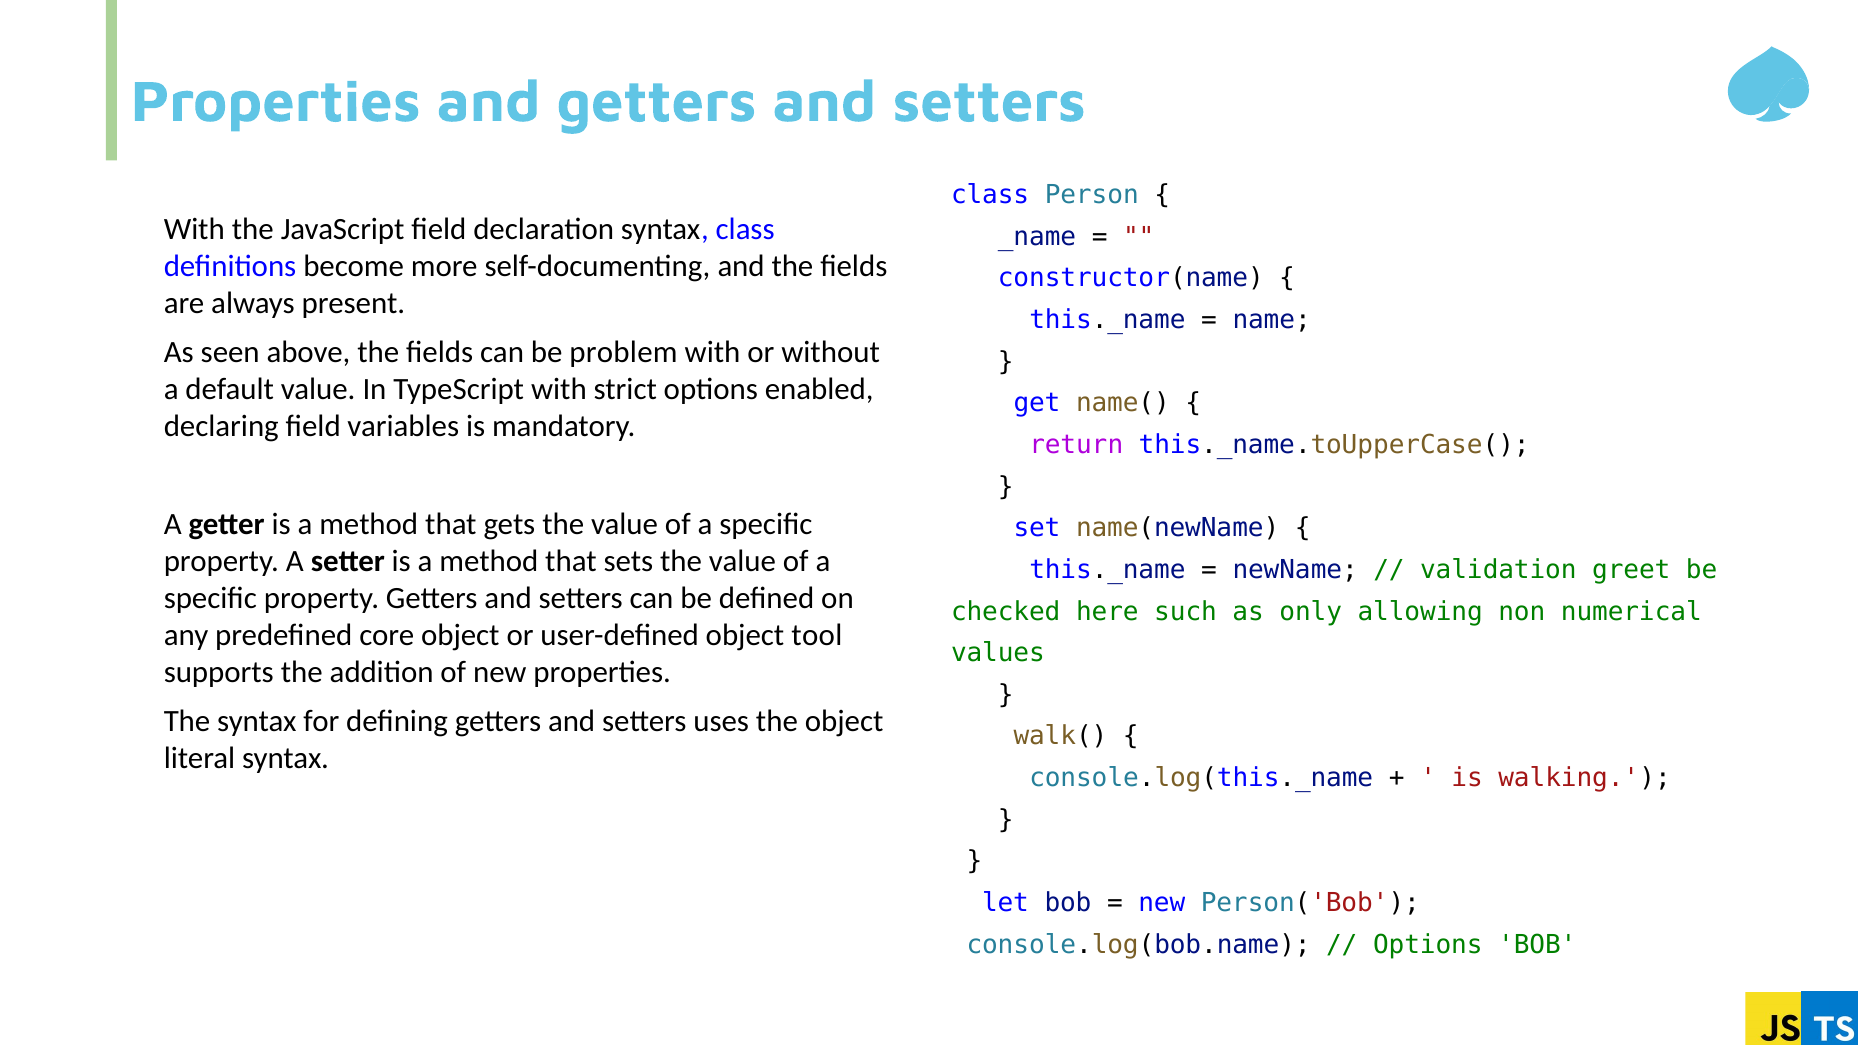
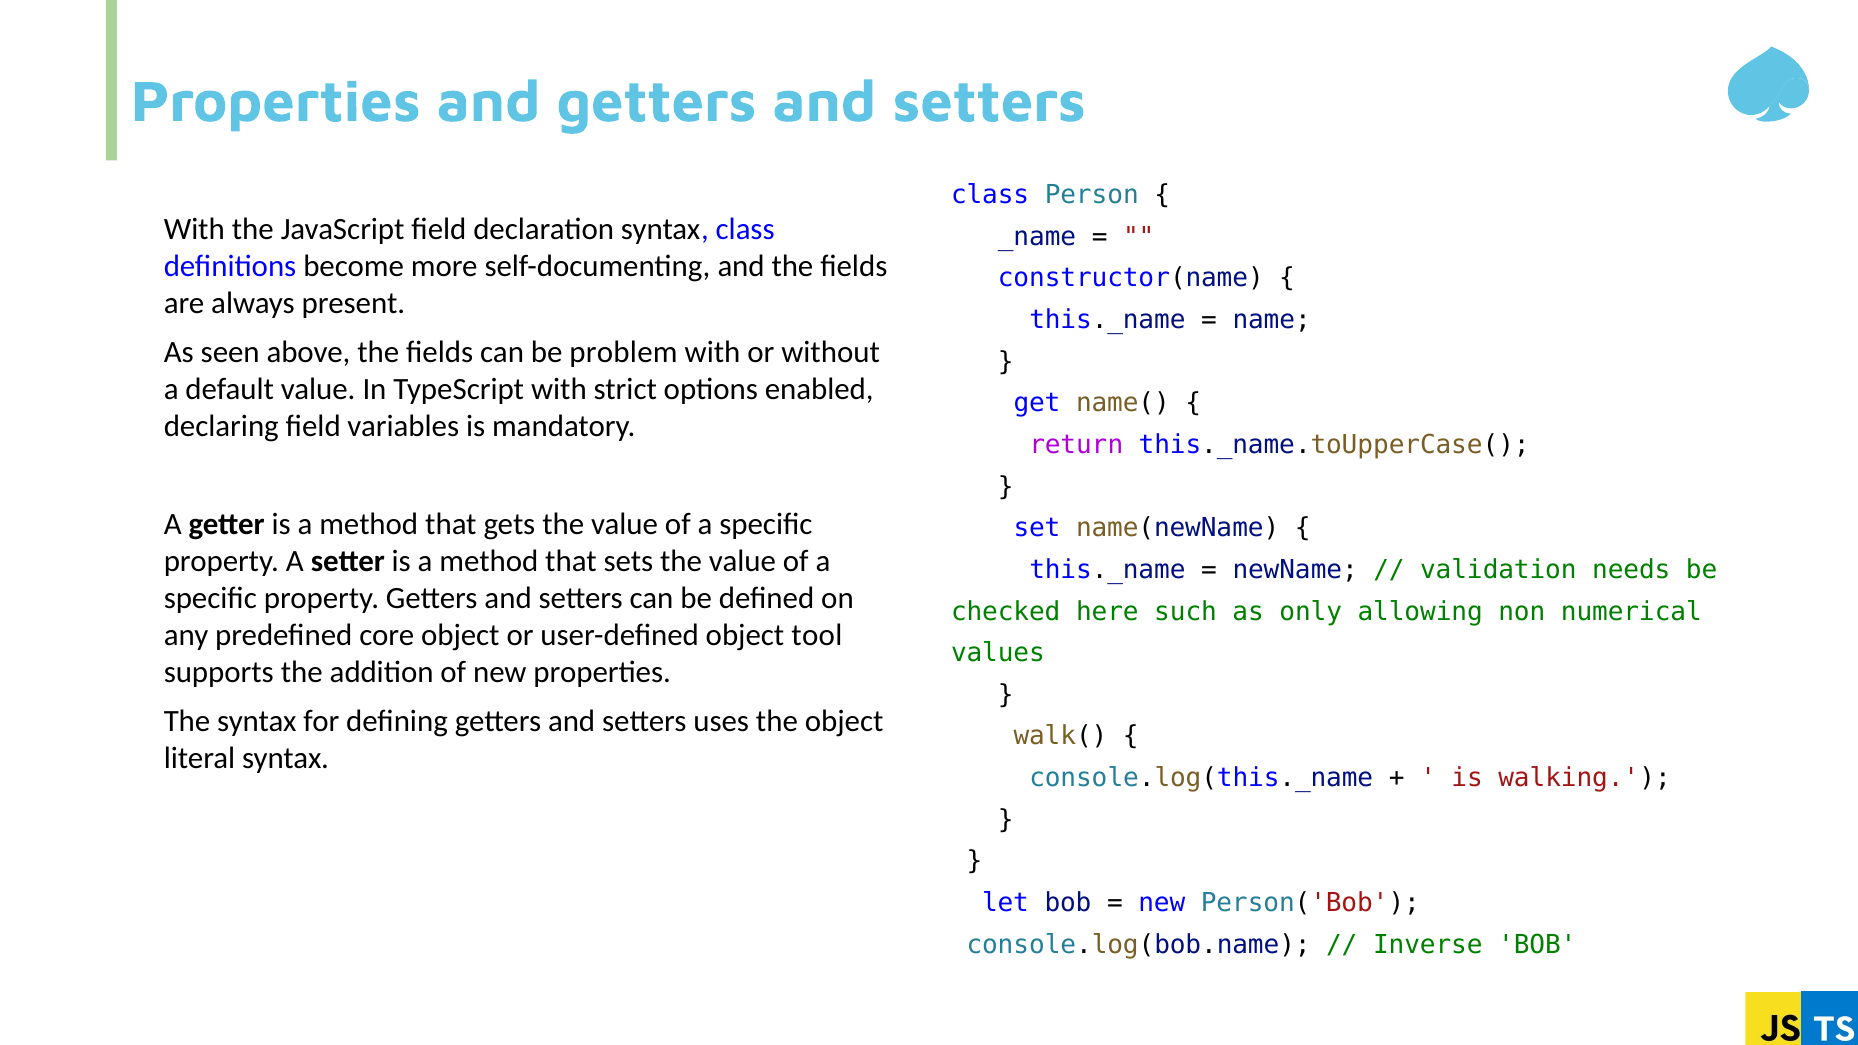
greet: greet -> needs (1631, 570)
Options: Options -> Inverse (1428, 945)
